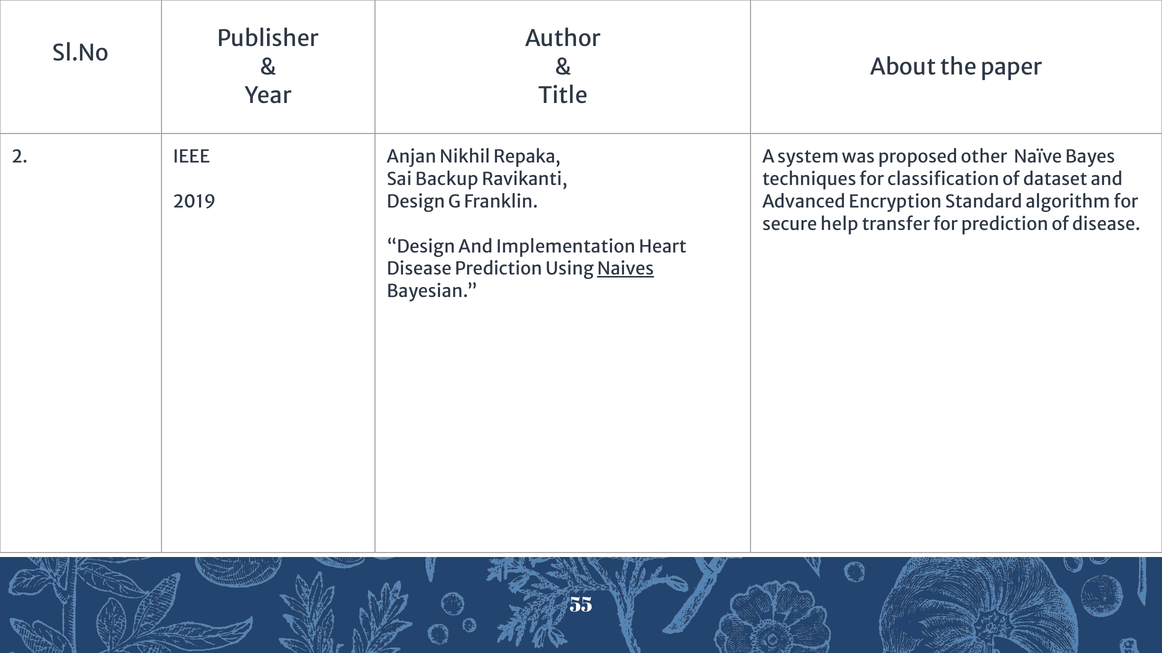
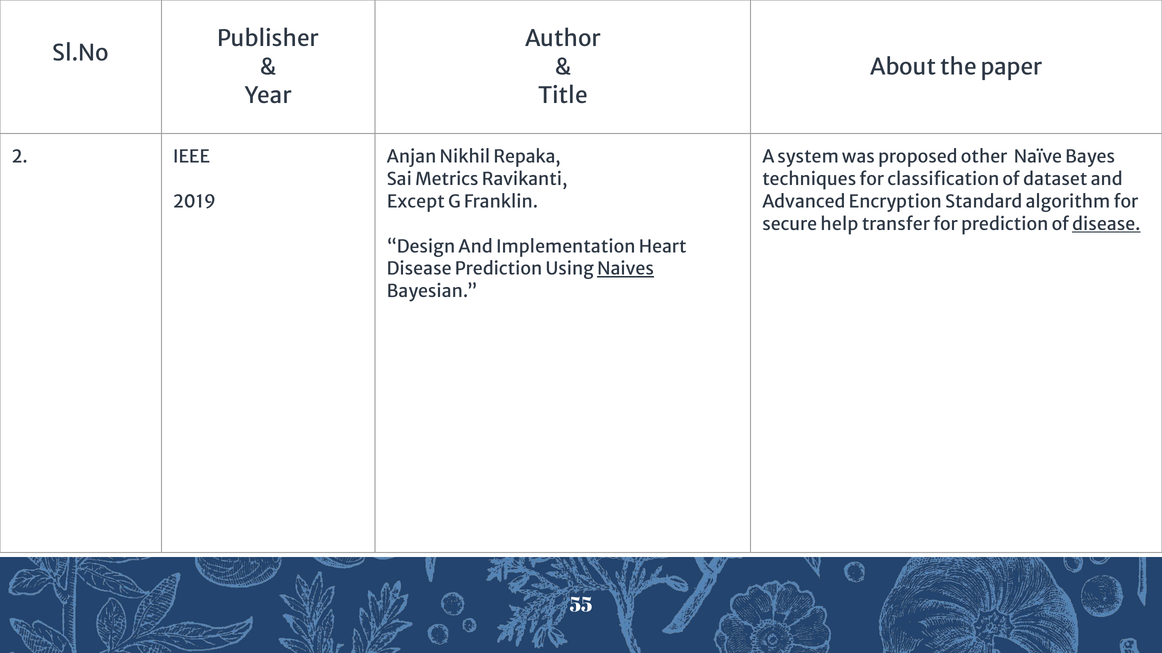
Backup: Backup -> Metrics (447, 180)
Design: Design -> Except (416, 202)
disease underline: none -> present (1106, 224)
